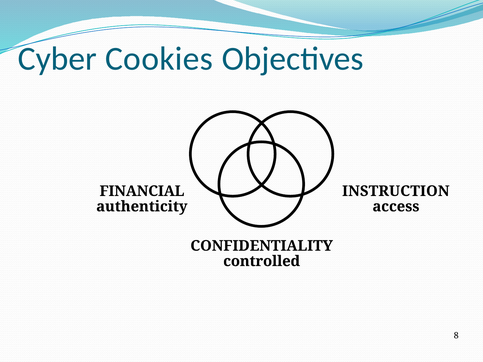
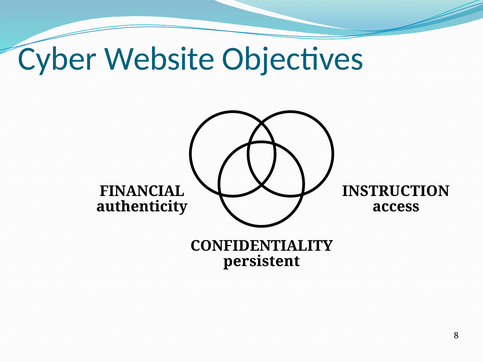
Cookies: Cookies -> Website (159, 59)
controlled: controlled -> persistent (262, 261)
